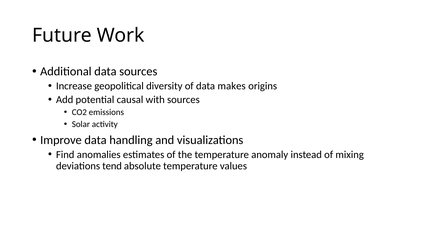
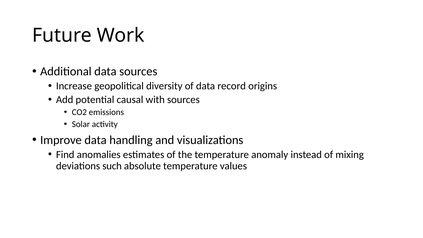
makes: makes -> record (232, 86)
tend: tend -> such (112, 166)
